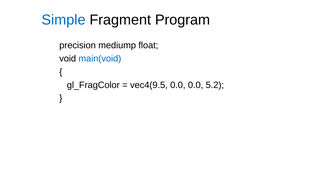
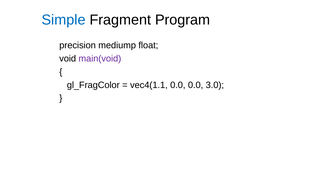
main(void colour: blue -> purple (100, 58)
vec4(9.5: vec4(9.5 -> vec4(1.1 (149, 85)
5.2: 5.2 -> 3.0 (215, 85)
